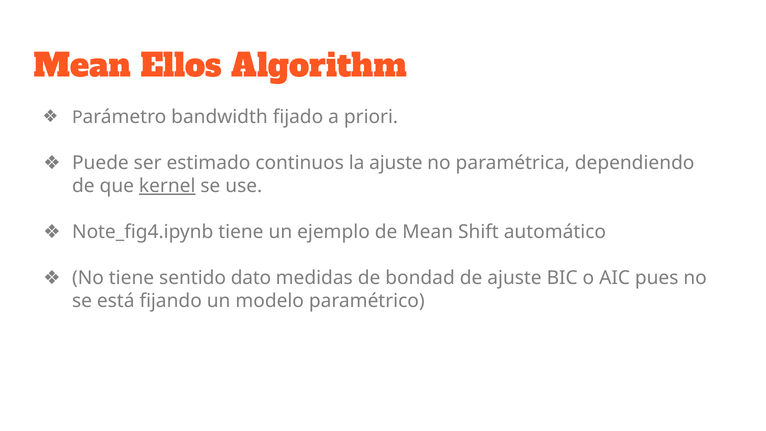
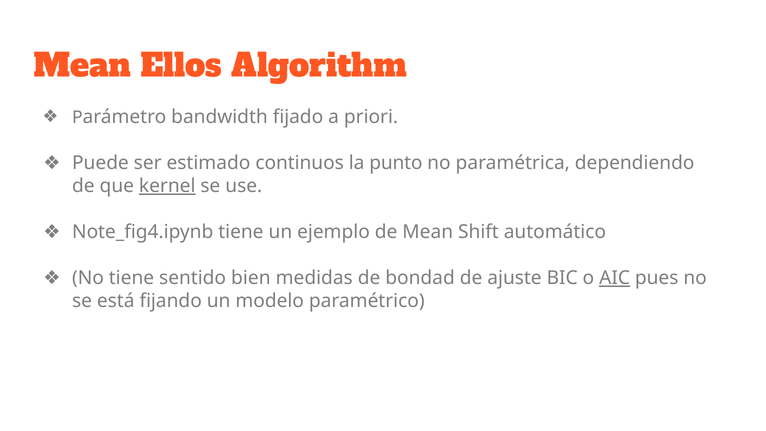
la ajuste: ajuste -> punto (396, 163)
dato: dato -> bien (251, 278)
AIC underline: none -> present (615, 278)
